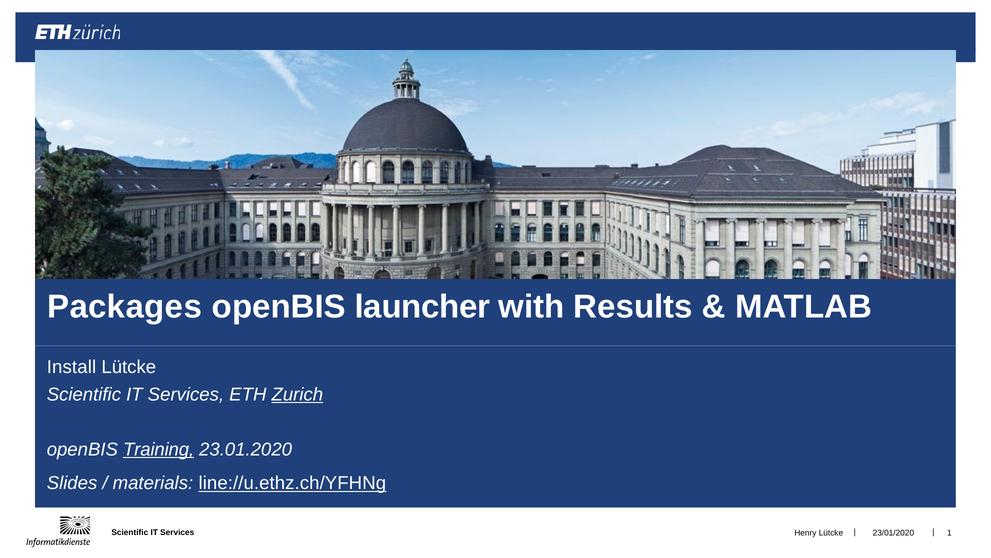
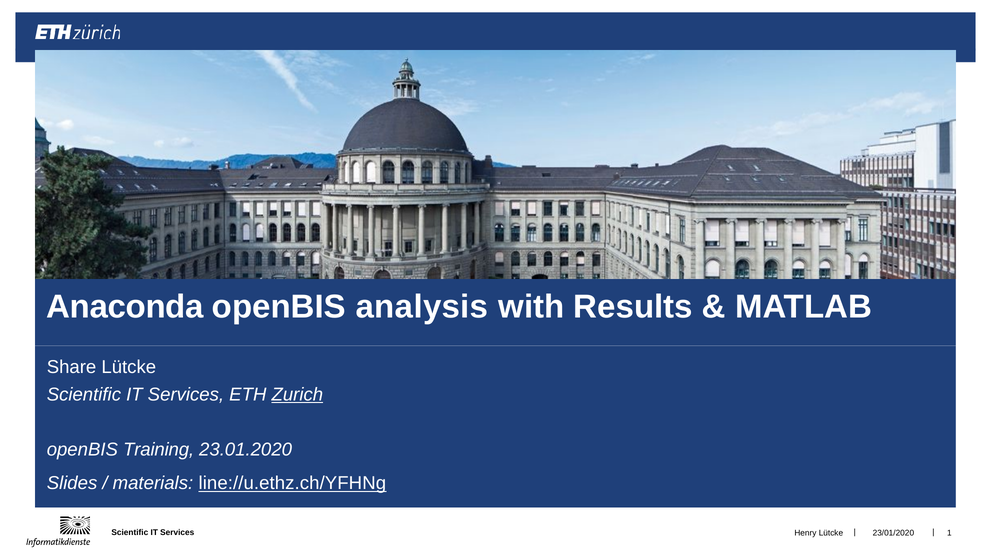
Packages: Packages -> Anaconda (125, 307)
launcher: launcher -> analysis (422, 307)
Install: Install -> Share (72, 367)
Training underline: present -> none (159, 449)
